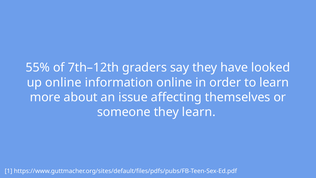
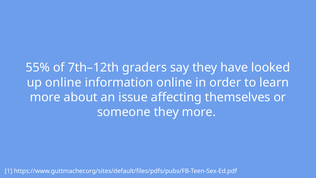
they learn: learn -> more (199, 112)
